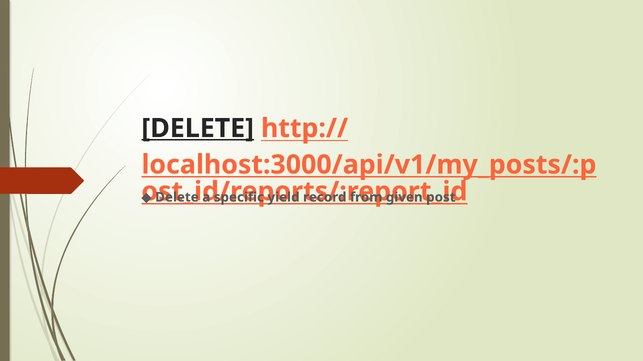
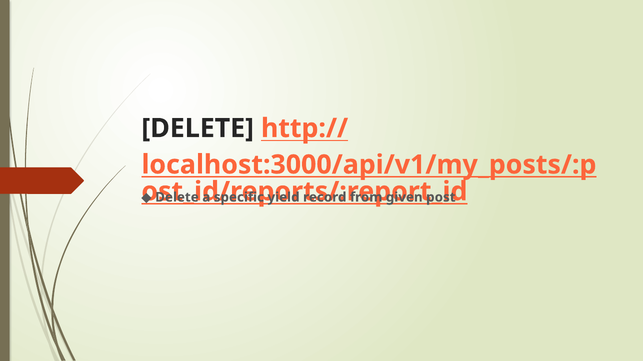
DELETE underline: present -> none (198, 129)
